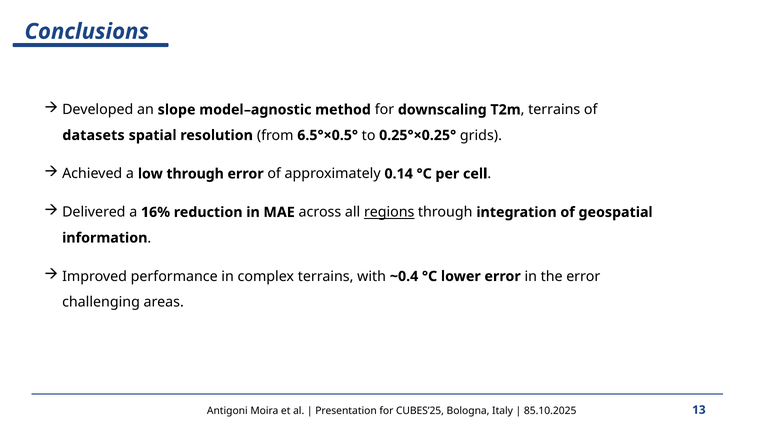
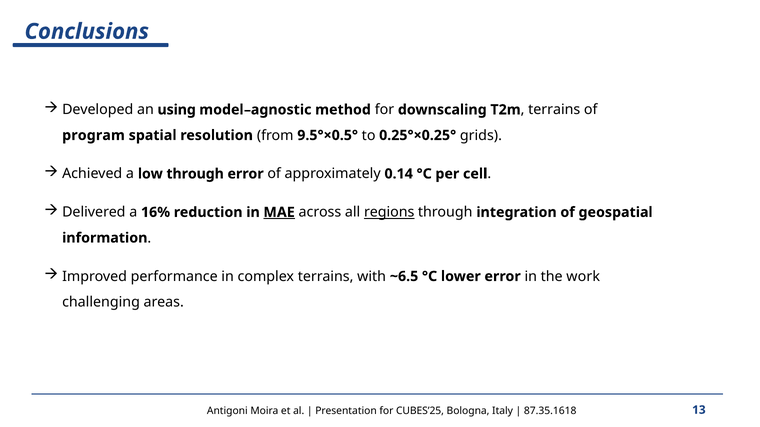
slope: slope -> using (177, 110)
datasets: datasets -> program (93, 135)
6.5°×0.5°: 6.5°×0.5° -> 9.5°×0.5° (328, 135)
MAE underline: none -> present (279, 213)
~0.4: ~0.4 -> ~6.5 (404, 277)
the error: error -> work (583, 277)
85.10.2025: 85.10.2025 -> 87.35.1618 (550, 412)
